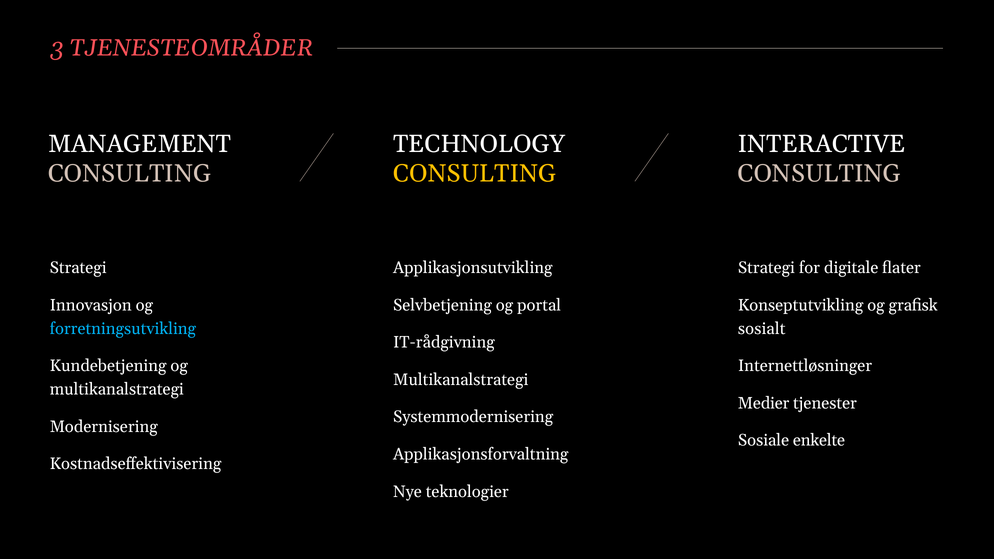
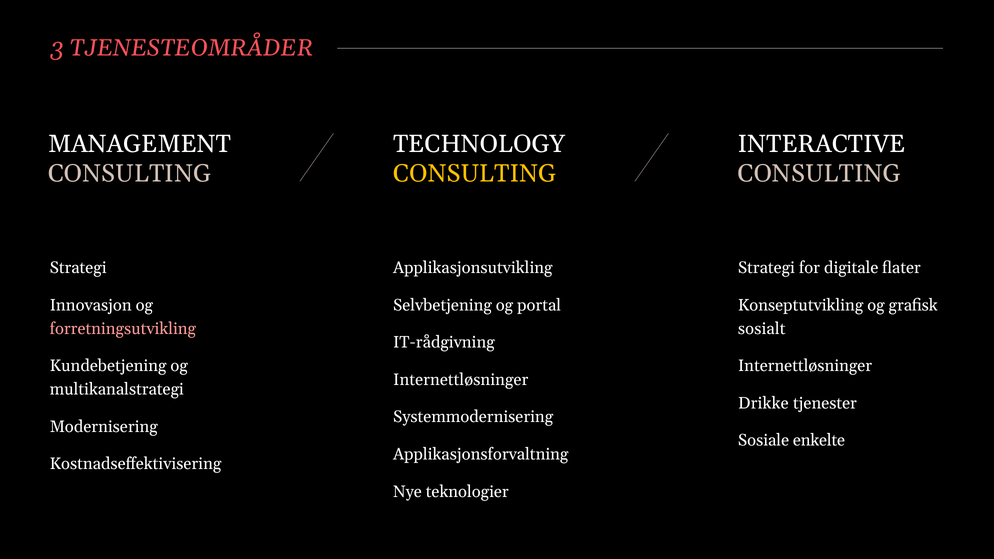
forretningsutvikling colour: light blue -> pink (123, 329)
Multikanalstrategi: Multikanalstrategi -> Internettløsninger (461, 380)
Medier: Medier -> Drikke (763, 403)
